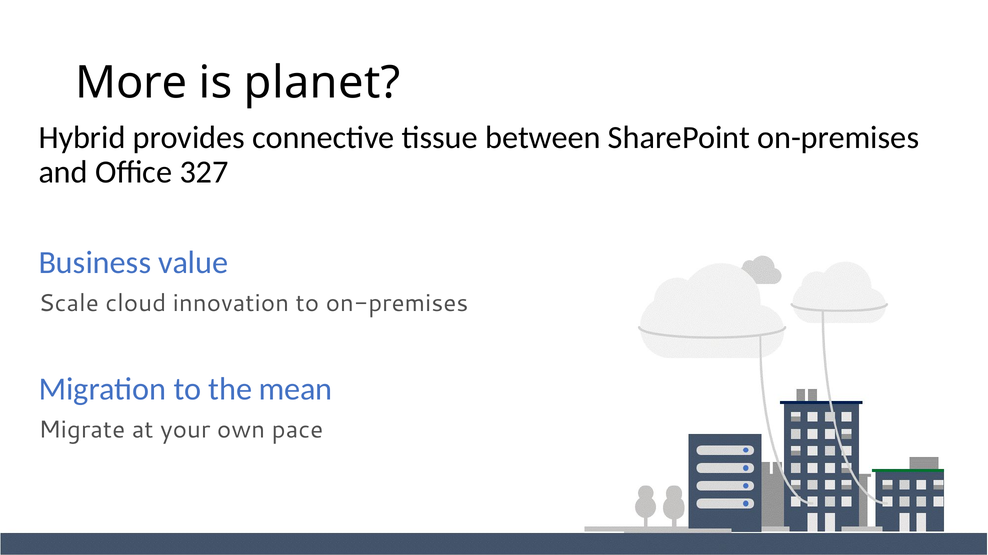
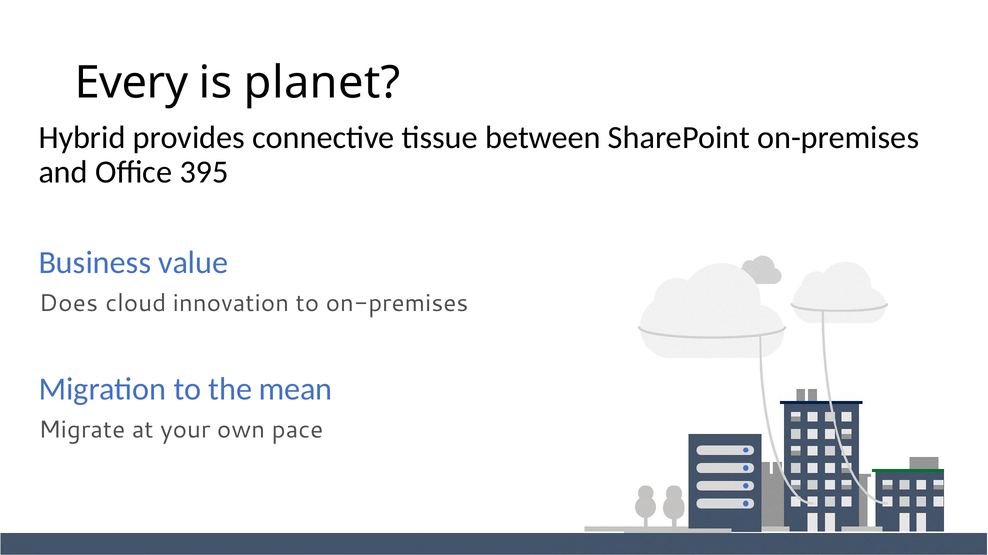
More: More -> Every (131, 83)
327: 327 -> 395 (204, 173)
Scale: Scale -> Does (69, 304)
